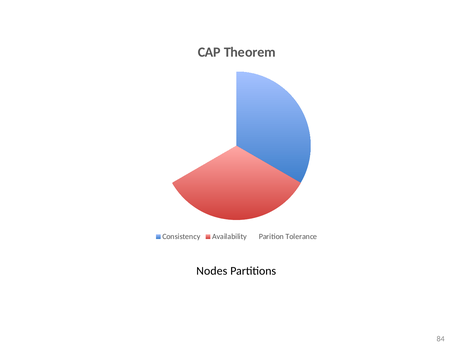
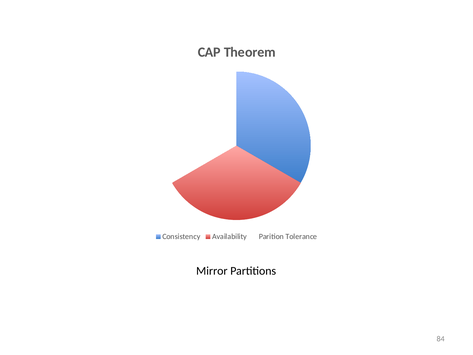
Nodes: Nodes -> Mirror (212, 271)
